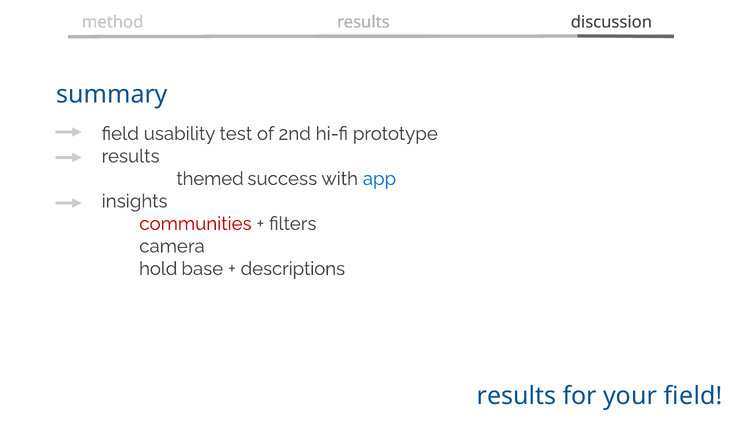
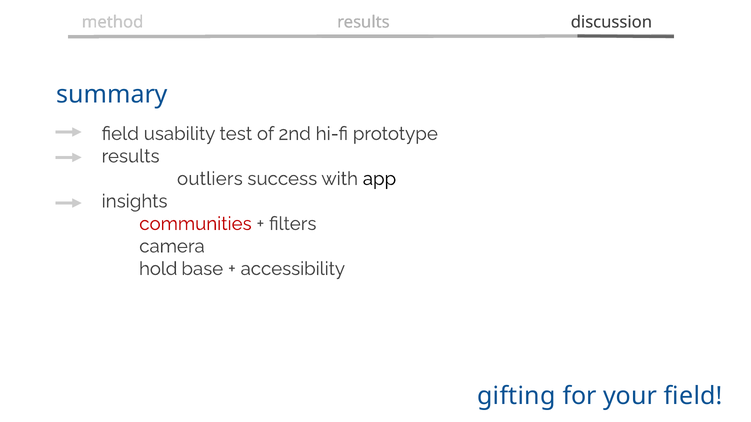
themed: themed -> outliers (210, 179)
app colour: blue -> black (379, 179)
descriptions: descriptions -> accessibility (293, 269)
results: results -> gifting (516, 396)
